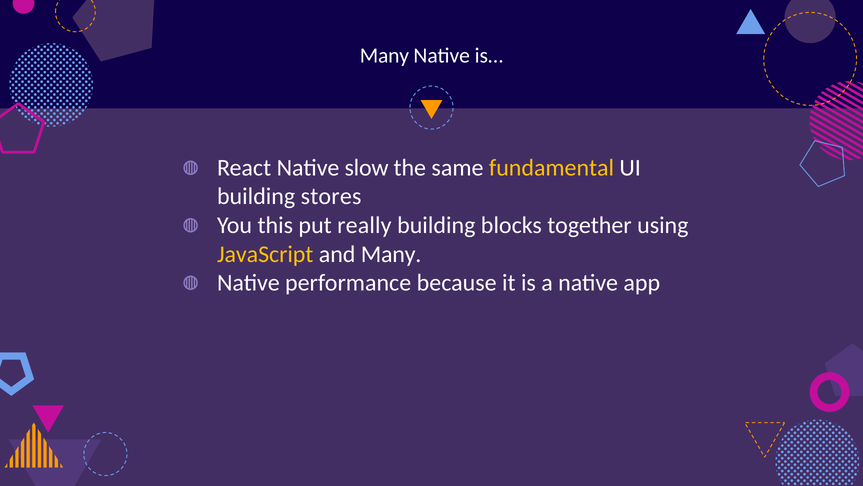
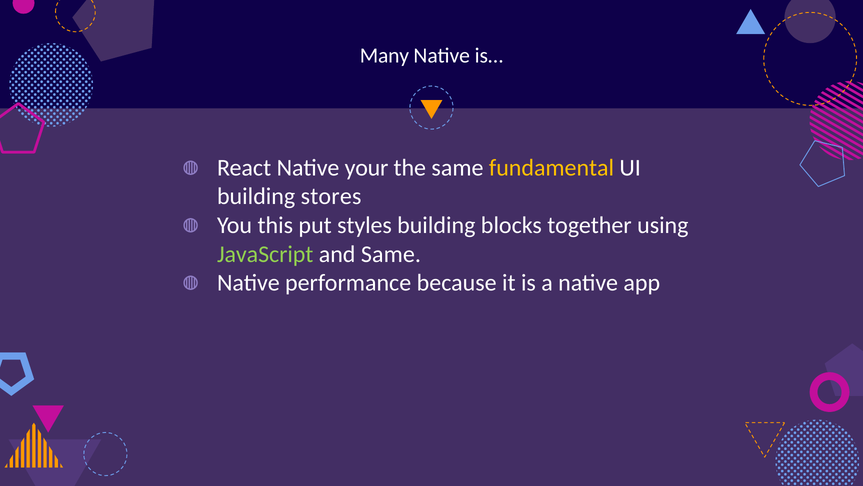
slow: slow -> your (367, 168)
really: really -> styles (364, 225)
JavaScript colour: yellow -> light green (265, 254)
and Many: Many -> Same (391, 254)
